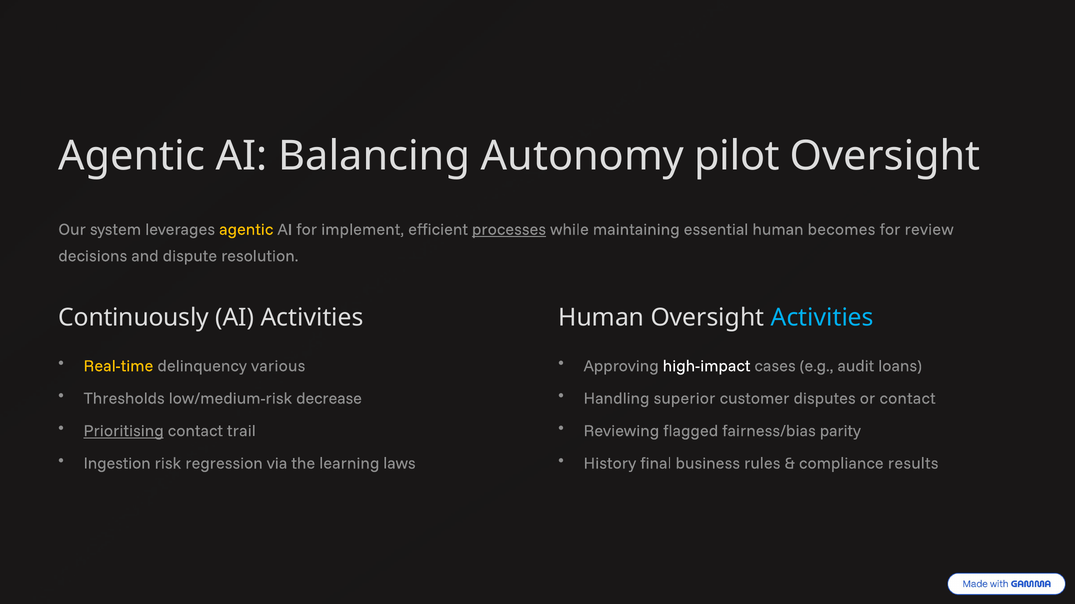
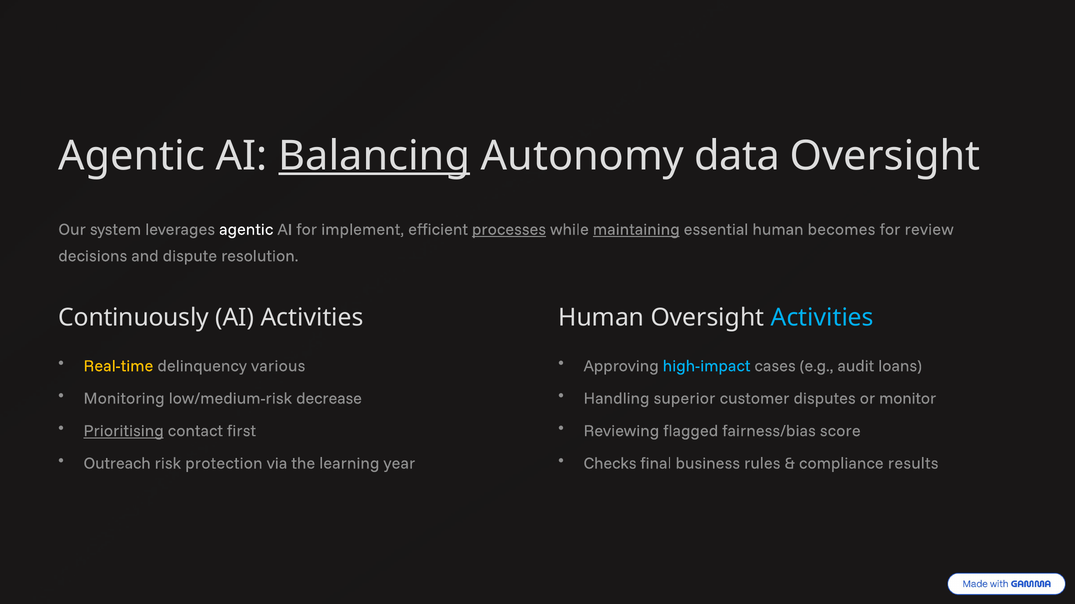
Balancing underline: none -> present (374, 156)
pilot: pilot -> data (737, 156)
agentic colour: yellow -> white (246, 230)
maintaining underline: none -> present (636, 230)
high-impact colour: white -> light blue (707, 366)
Thresholds: Thresholds -> Monitoring (124, 399)
or contact: contact -> monitor (908, 399)
trail: trail -> first (242, 431)
parity: parity -> score (840, 431)
Ingestion: Ingestion -> Outreach (117, 464)
regression: regression -> protection (224, 464)
laws: laws -> year (399, 464)
History: History -> Checks (610, 464)
